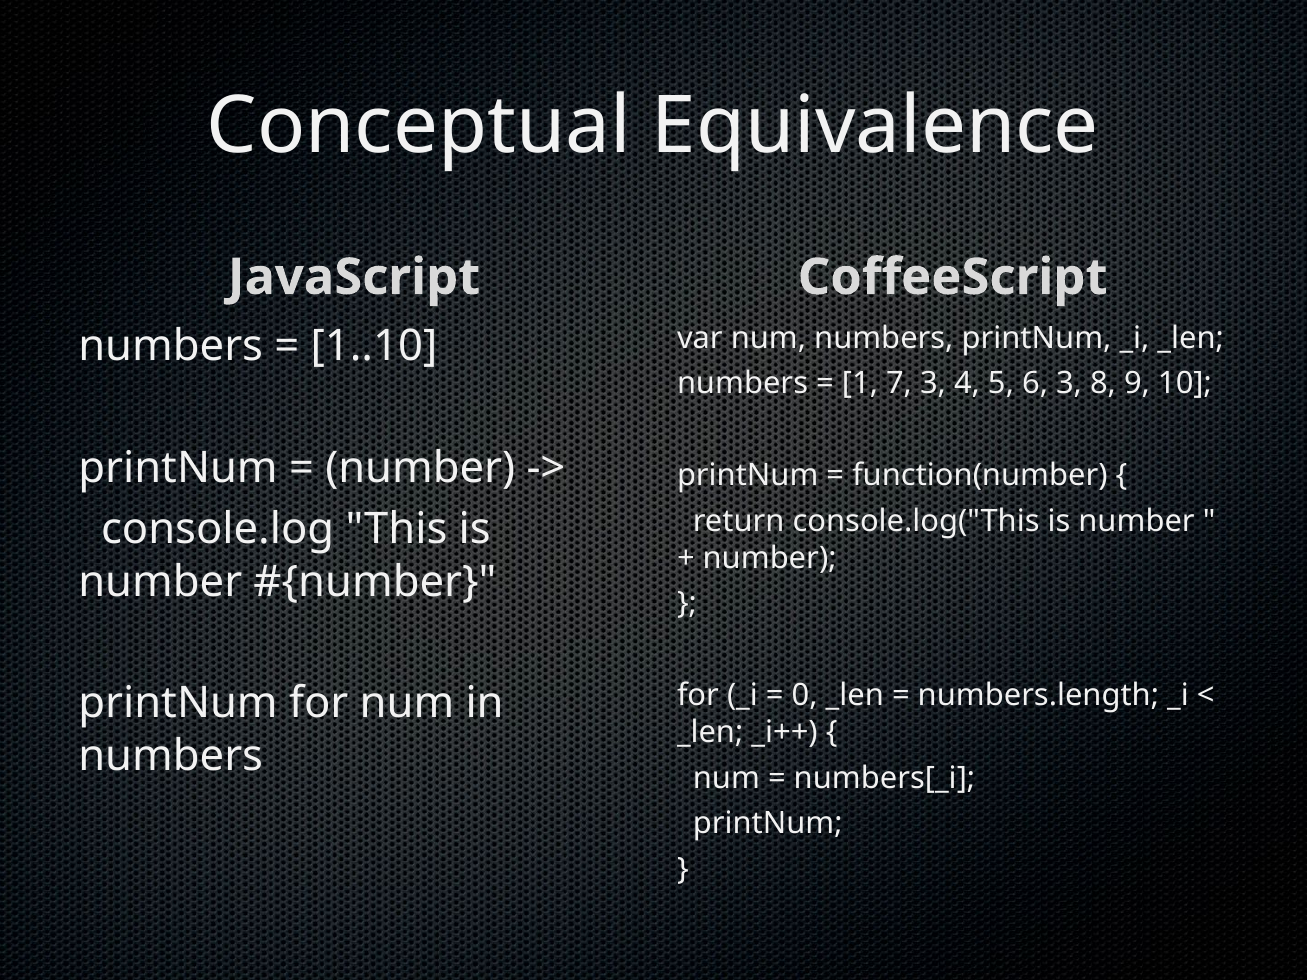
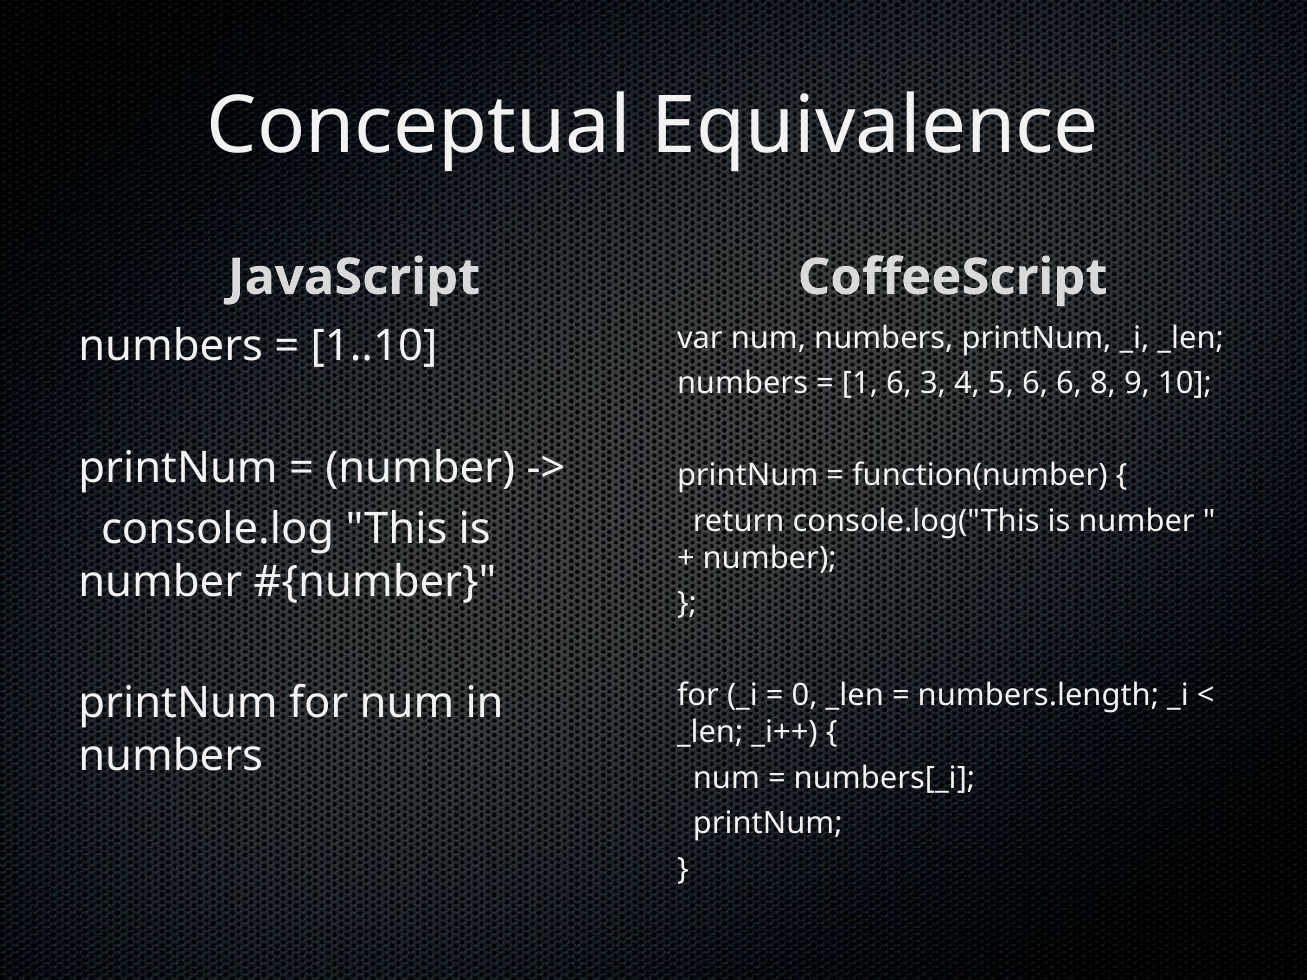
1 7: 7 -> 6 (899, 384)
6 3: 3 -> 6 (1069, 384)
